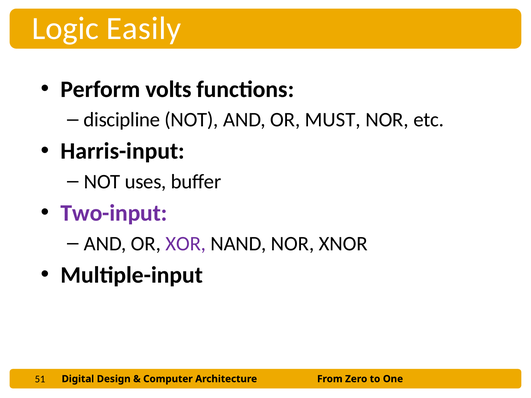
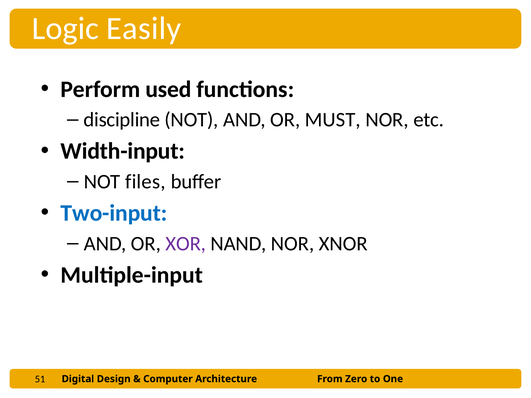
volts: volts -> used (169, 89)
Harris-input: Harris-input -> Width-input (123, 151)
uses: uses -> files (145, 182)
Two-input colour: purple -> blue (114, 213)
